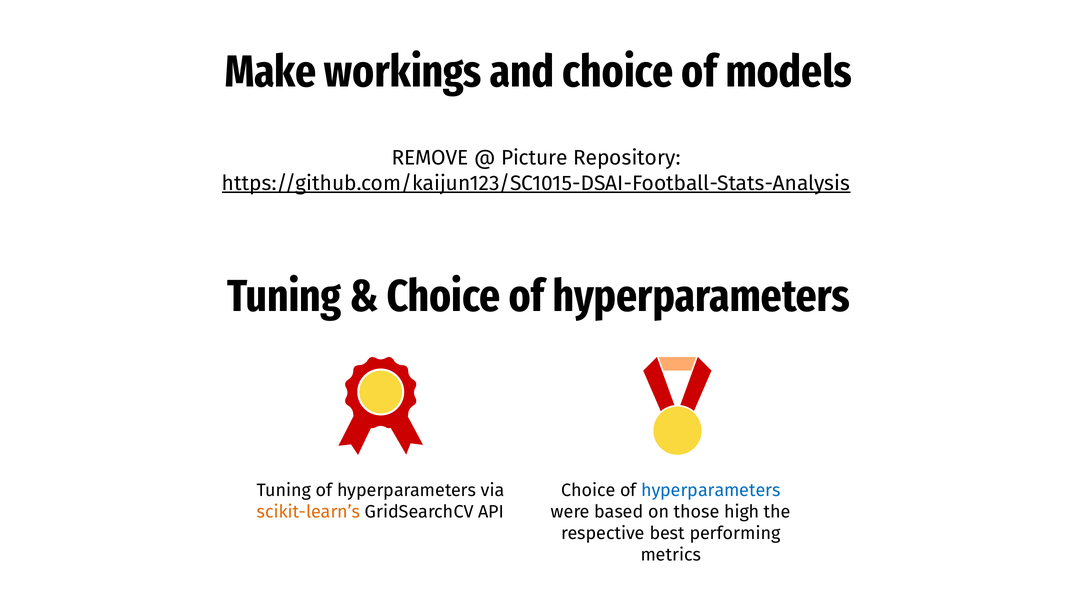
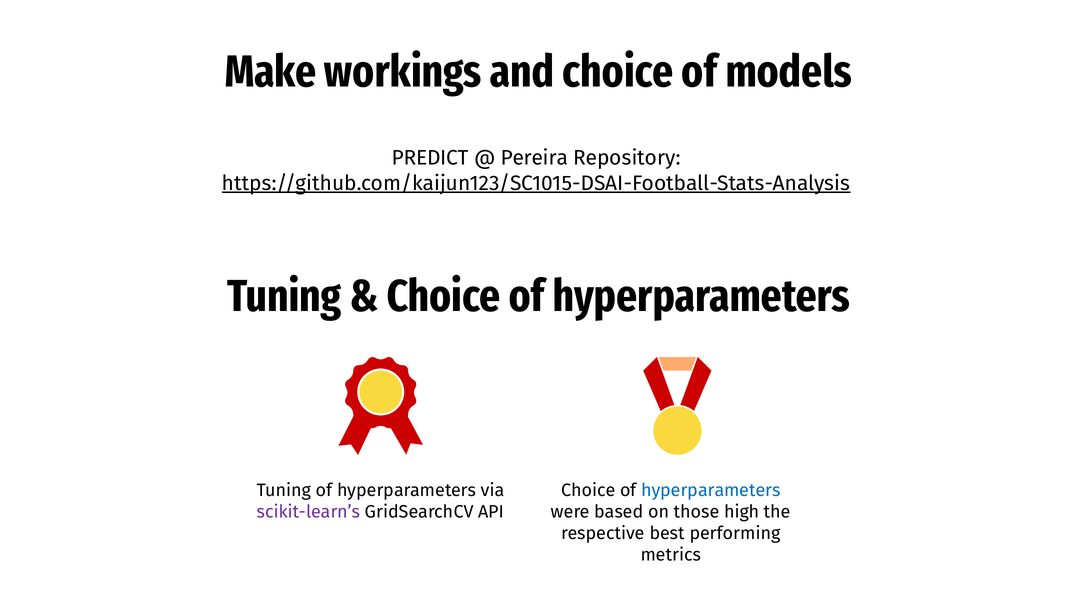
REMOVE: REMOVE -> PREDICT (430, 158)
Picture: Picture -> Pereira (534, 158)
scikit-learn’s colour: orange -> purple (309, 512)
